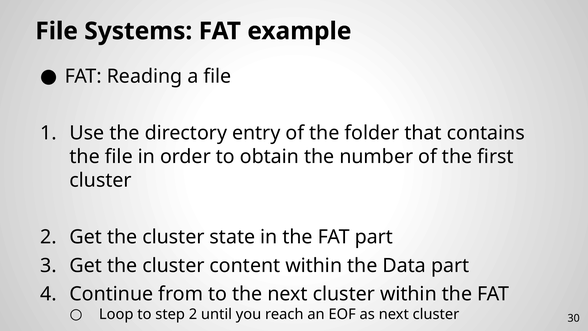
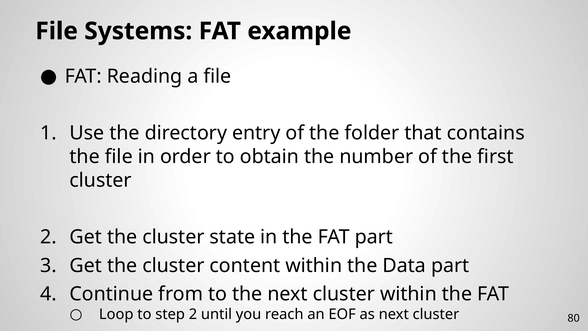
30: 30 -> 80 (574, 318)
